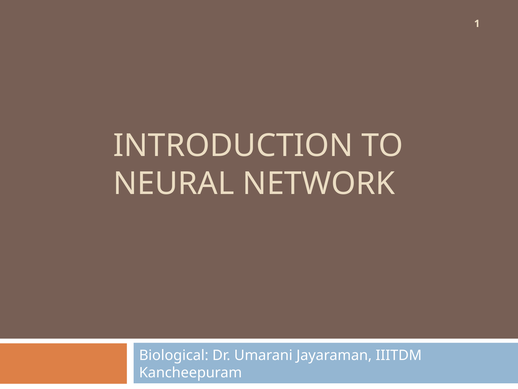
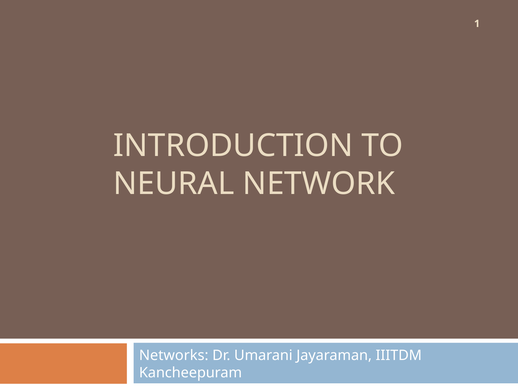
Biological: Biological -> Networks (174, 355)
